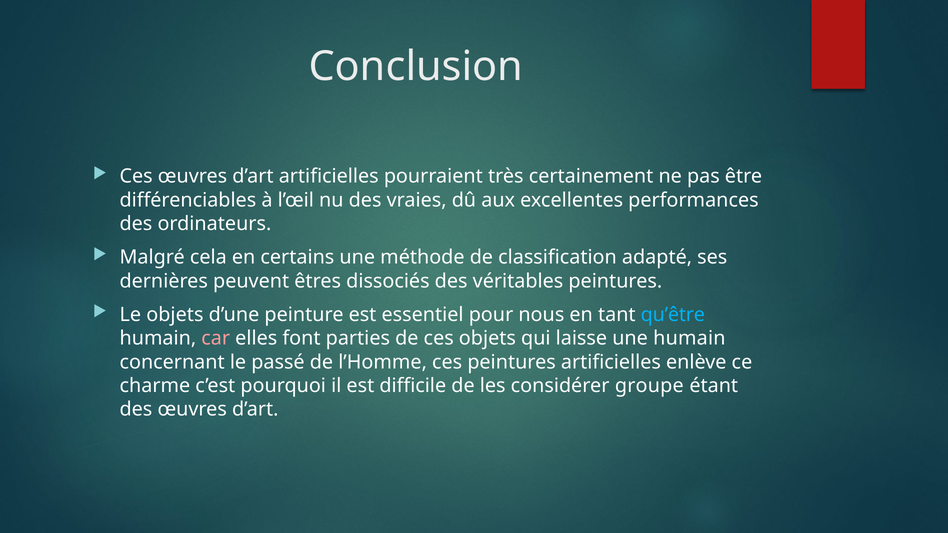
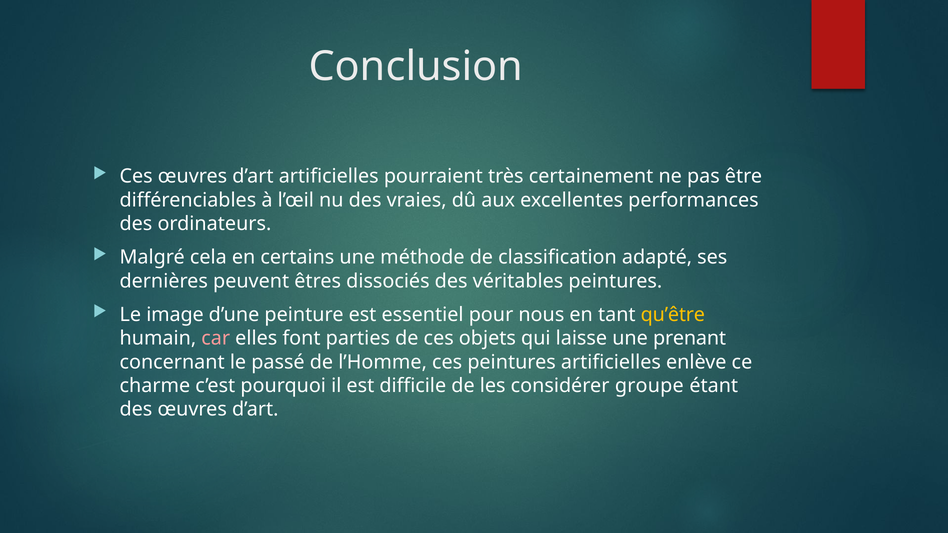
Le objets: objets -> image (175, 315)
qu’être colour: light blue -> yellow (673, 315)
une humain: humain -> prenant (690, 338)
